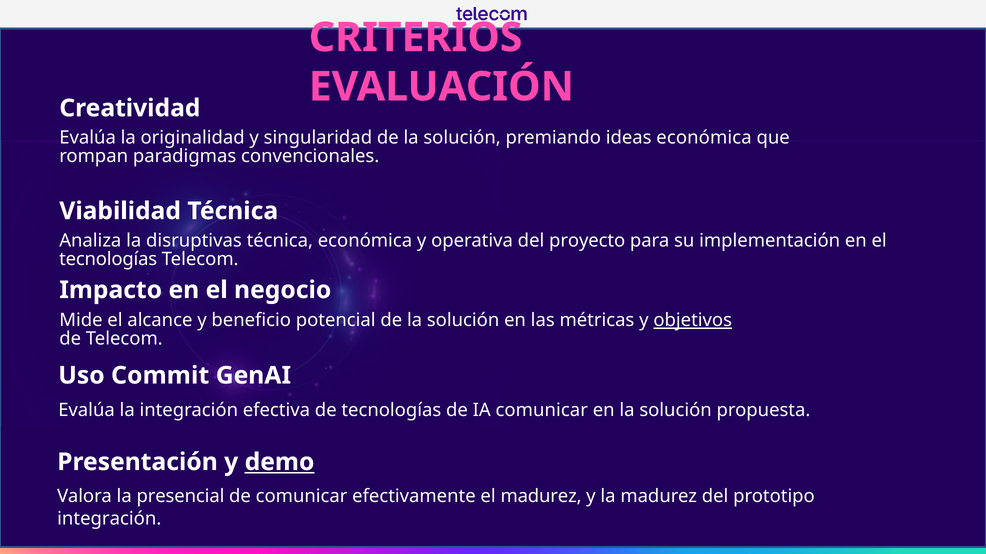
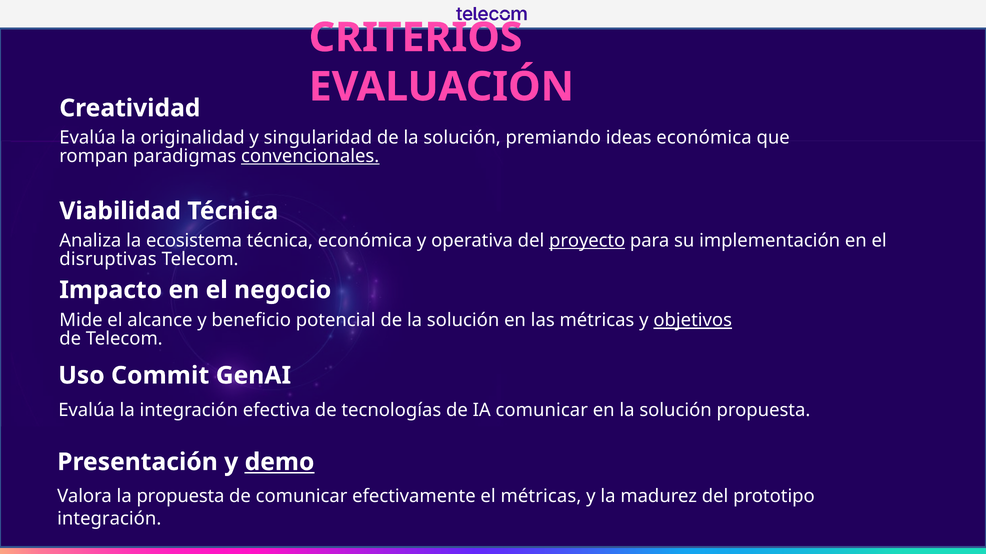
convencionales underline: none -> present (310, 156)
disruptivas: disruptivas -> ecosistema (194, 241)
proyecto underline: none -> present (587, 241)
tecnologías: tecnologías -> disruptivas (108, 259)
la presencial: presencial -> propuesta (181, 497)
el madurez: madurez -> métricas (541, 497)
